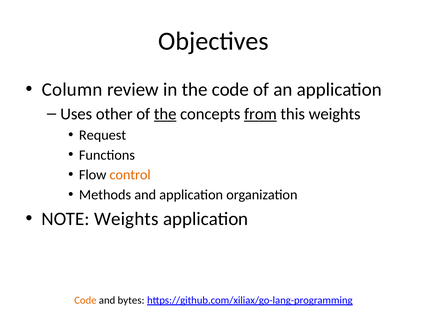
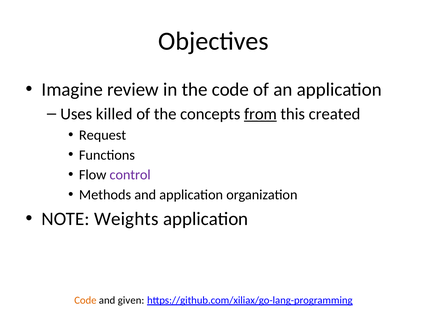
Column: Column -> Imagine (72, 90)
other: other -> killed (114, 114)
the underline: present -> none (165, 114)
this weights: weights -> created (335, 114)
control colour: orange -> purple (130, 175)
bytes: bytes -> given (131, 300)
